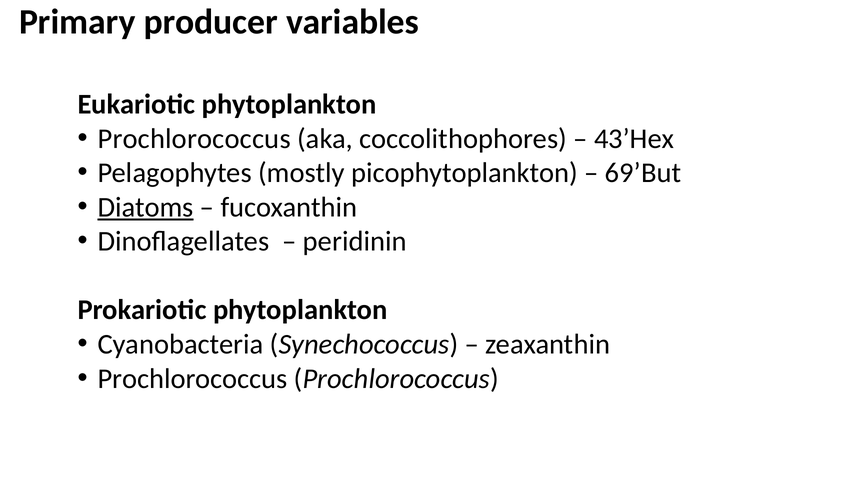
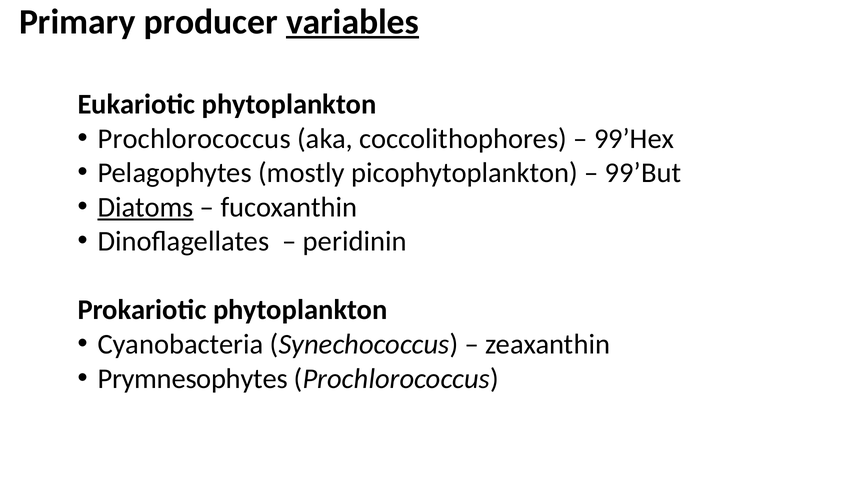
variables underline: none -> present (353, 22)
43’Hex: 43’Hex -> 99’Hex (634, 139)
69’But: 69’But -> 99’But (643, 173)
Prochlorococcus: Prochlorococcus -> Prymnesophytes (193, 379)
